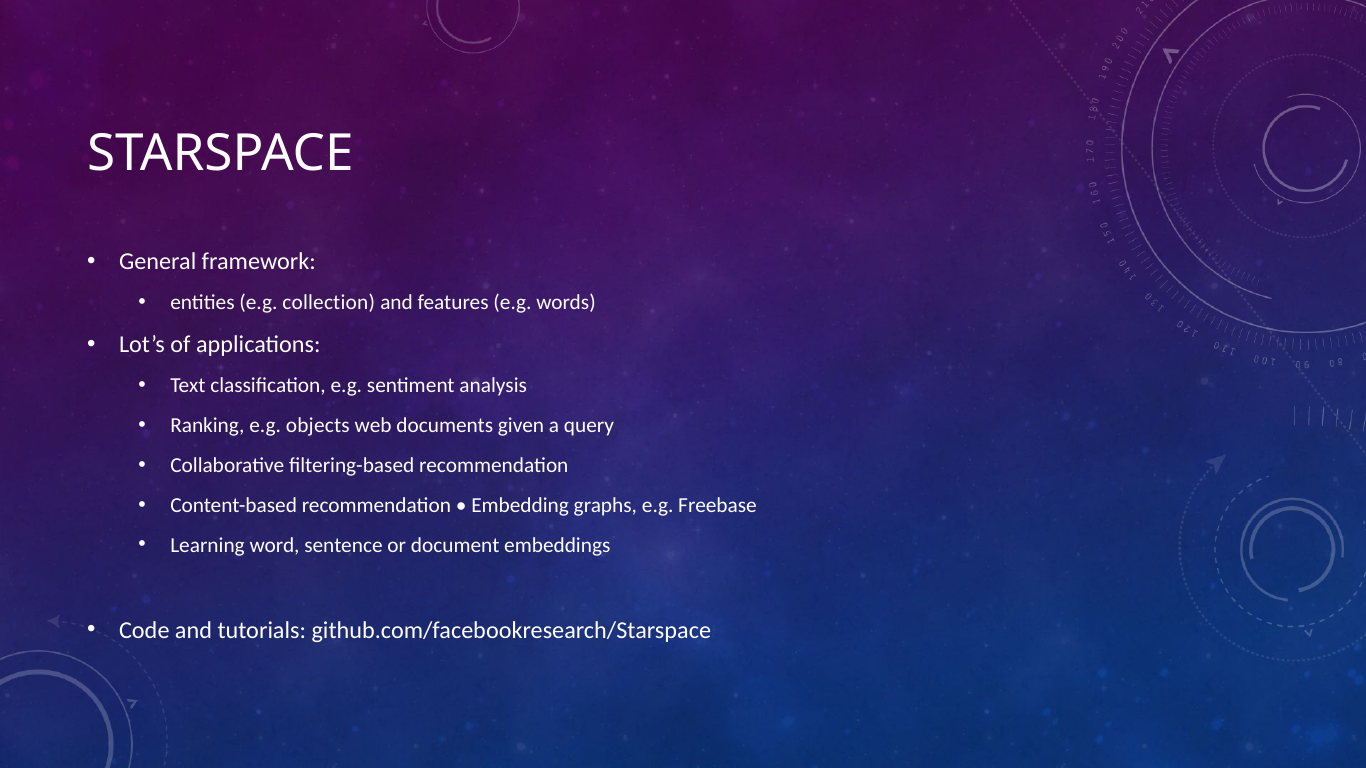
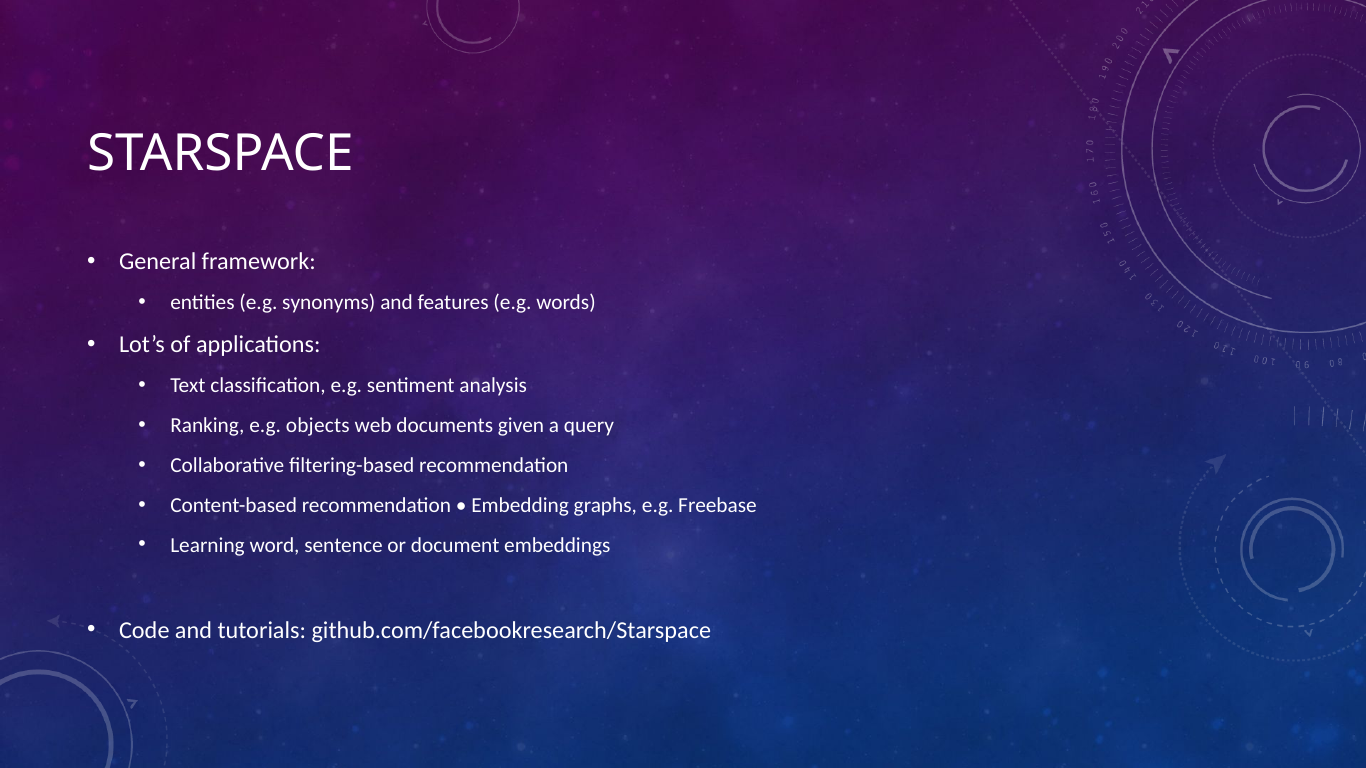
collection: collection -> synonyms (329, 303)
